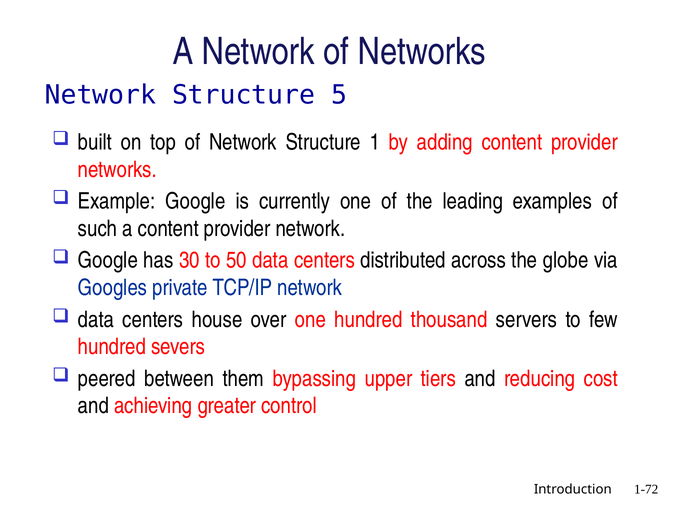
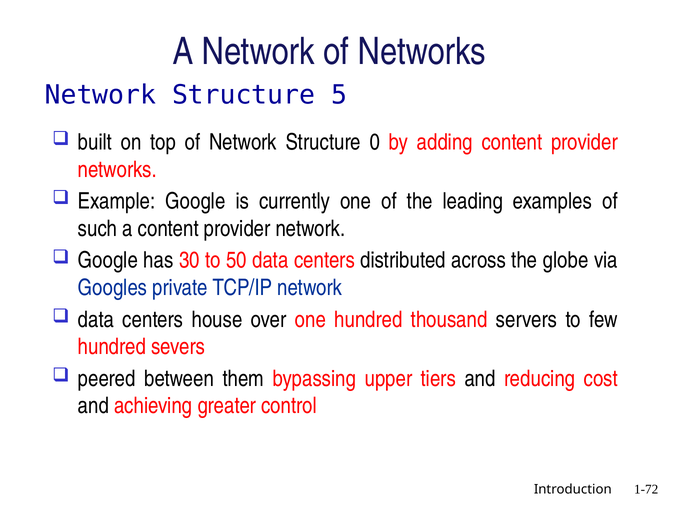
1: 1 -> 0 (375, 142)
